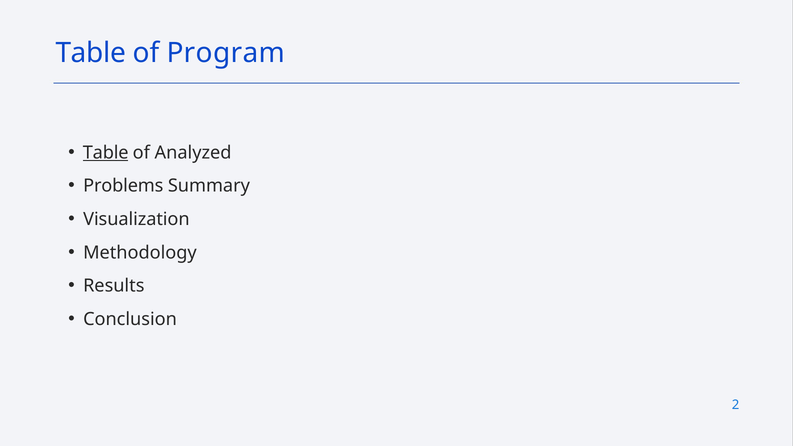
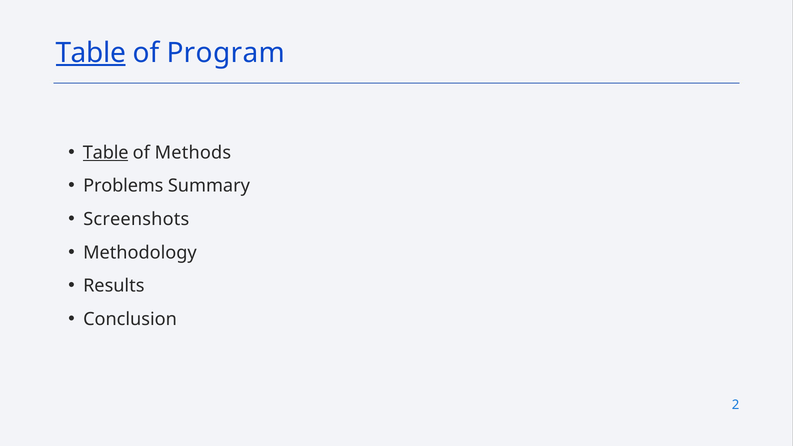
Table underline: none -> present (91, 53)
Analyzed: Analyzed -> Methods (193, 153)
Visualization: Visualization -> Screenshots (136, 219)
